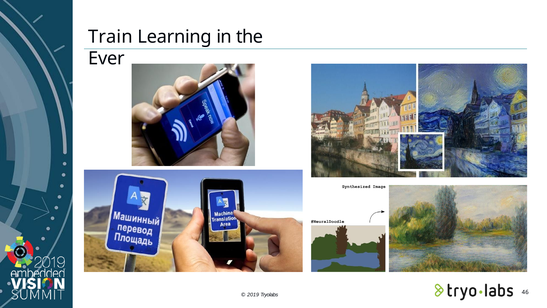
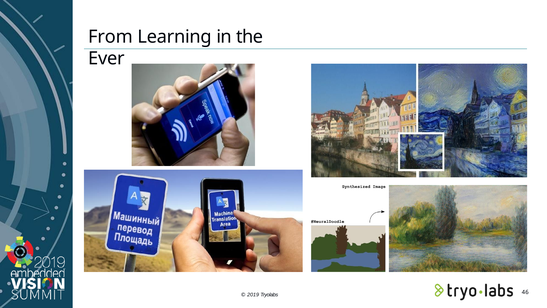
Train: Train -> From (111, 37)
